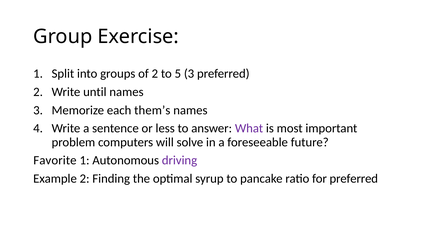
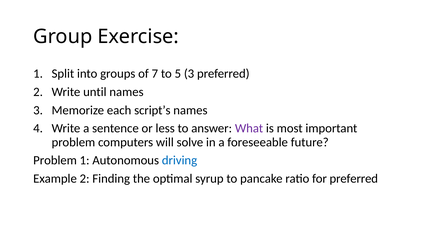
of 2: 2 -> 7 (155, 74)
them’s: them’s -> script’s (152, 110)
Favorite: Favorite -> Problem (55, 161)
driving colour: purple -> blue (180, 161)
